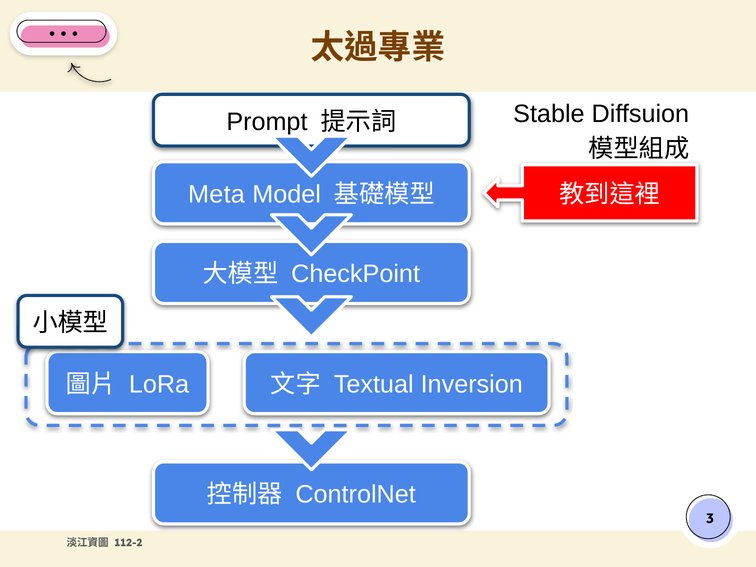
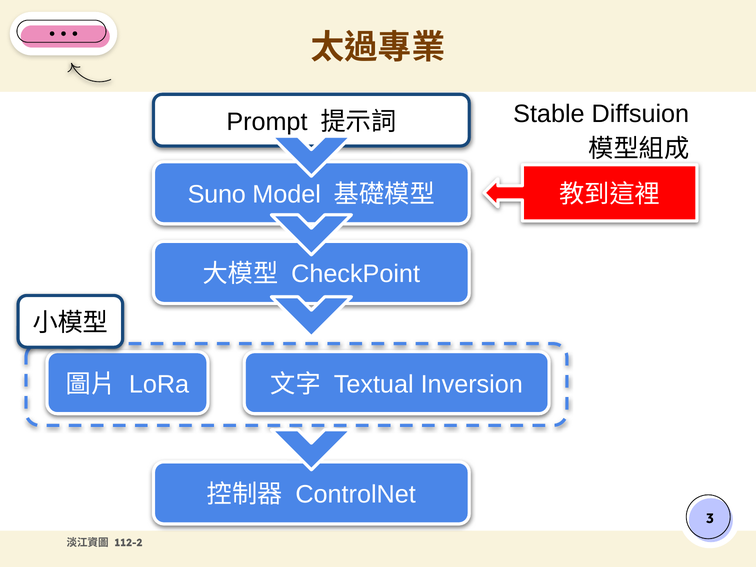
Meta: Meta -> Suno (217, 195)
